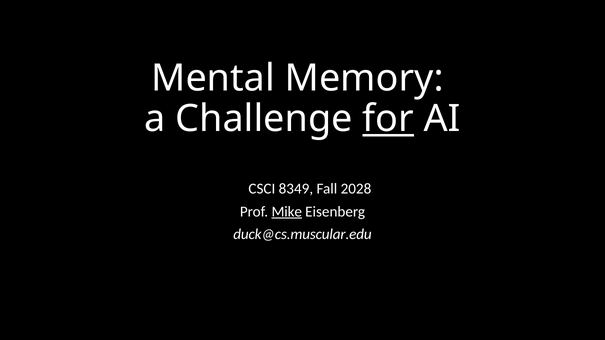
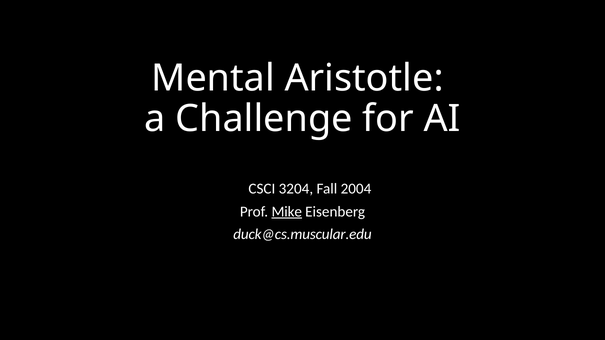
Memory: Memory -> Aristotle (364, 78)
for underline: present -> none (388, 119)
8349: 8349 -> 3204 (296, 189)
2028: 2028 -> 2004 (356, 189)
